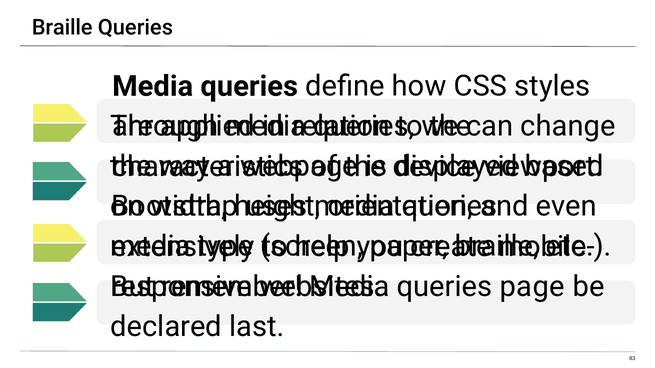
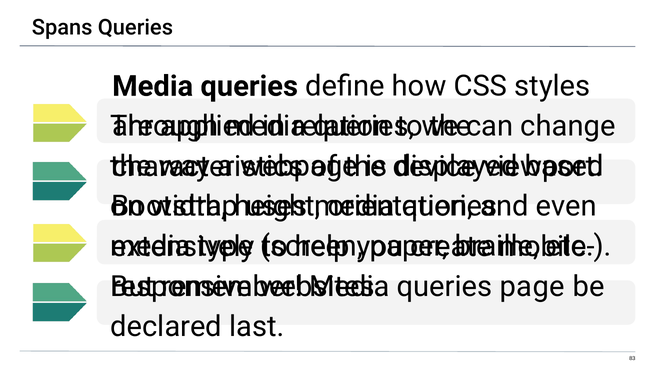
Braille: Braille -> Spans (62, 28)
